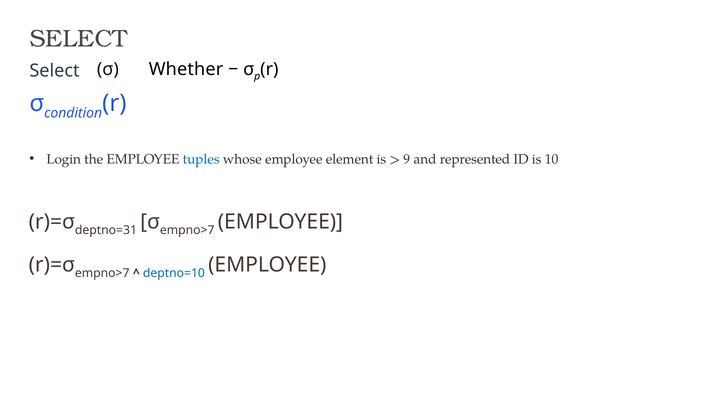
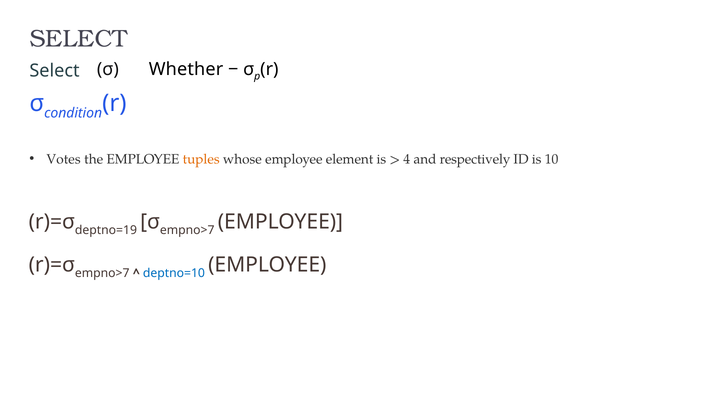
Login: Login -> Votes (64, 159)
tuples colour: blue -> orange (201, 159)
9: 9 -> 4 (407, 159)
represented: represented -> respectively (475, 159)
deptno=31: deptno=31 -> deptno=19 (106, 230)
